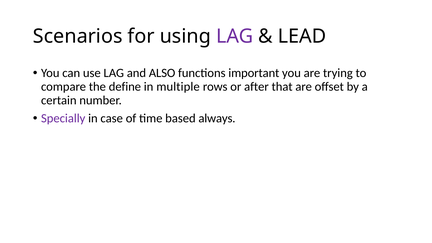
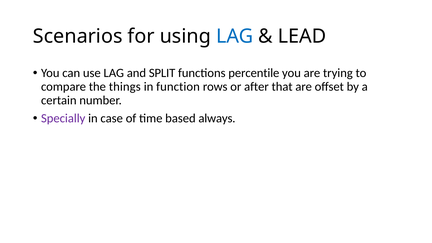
LAG colour: purple -> blue (235, 36)
ALSO: ALSO -> SPLIT (162, 73)
important: important -> percentile (254, 73)
define: define -> things (125, 87)
multiple: multiple -> function (178, 87)
